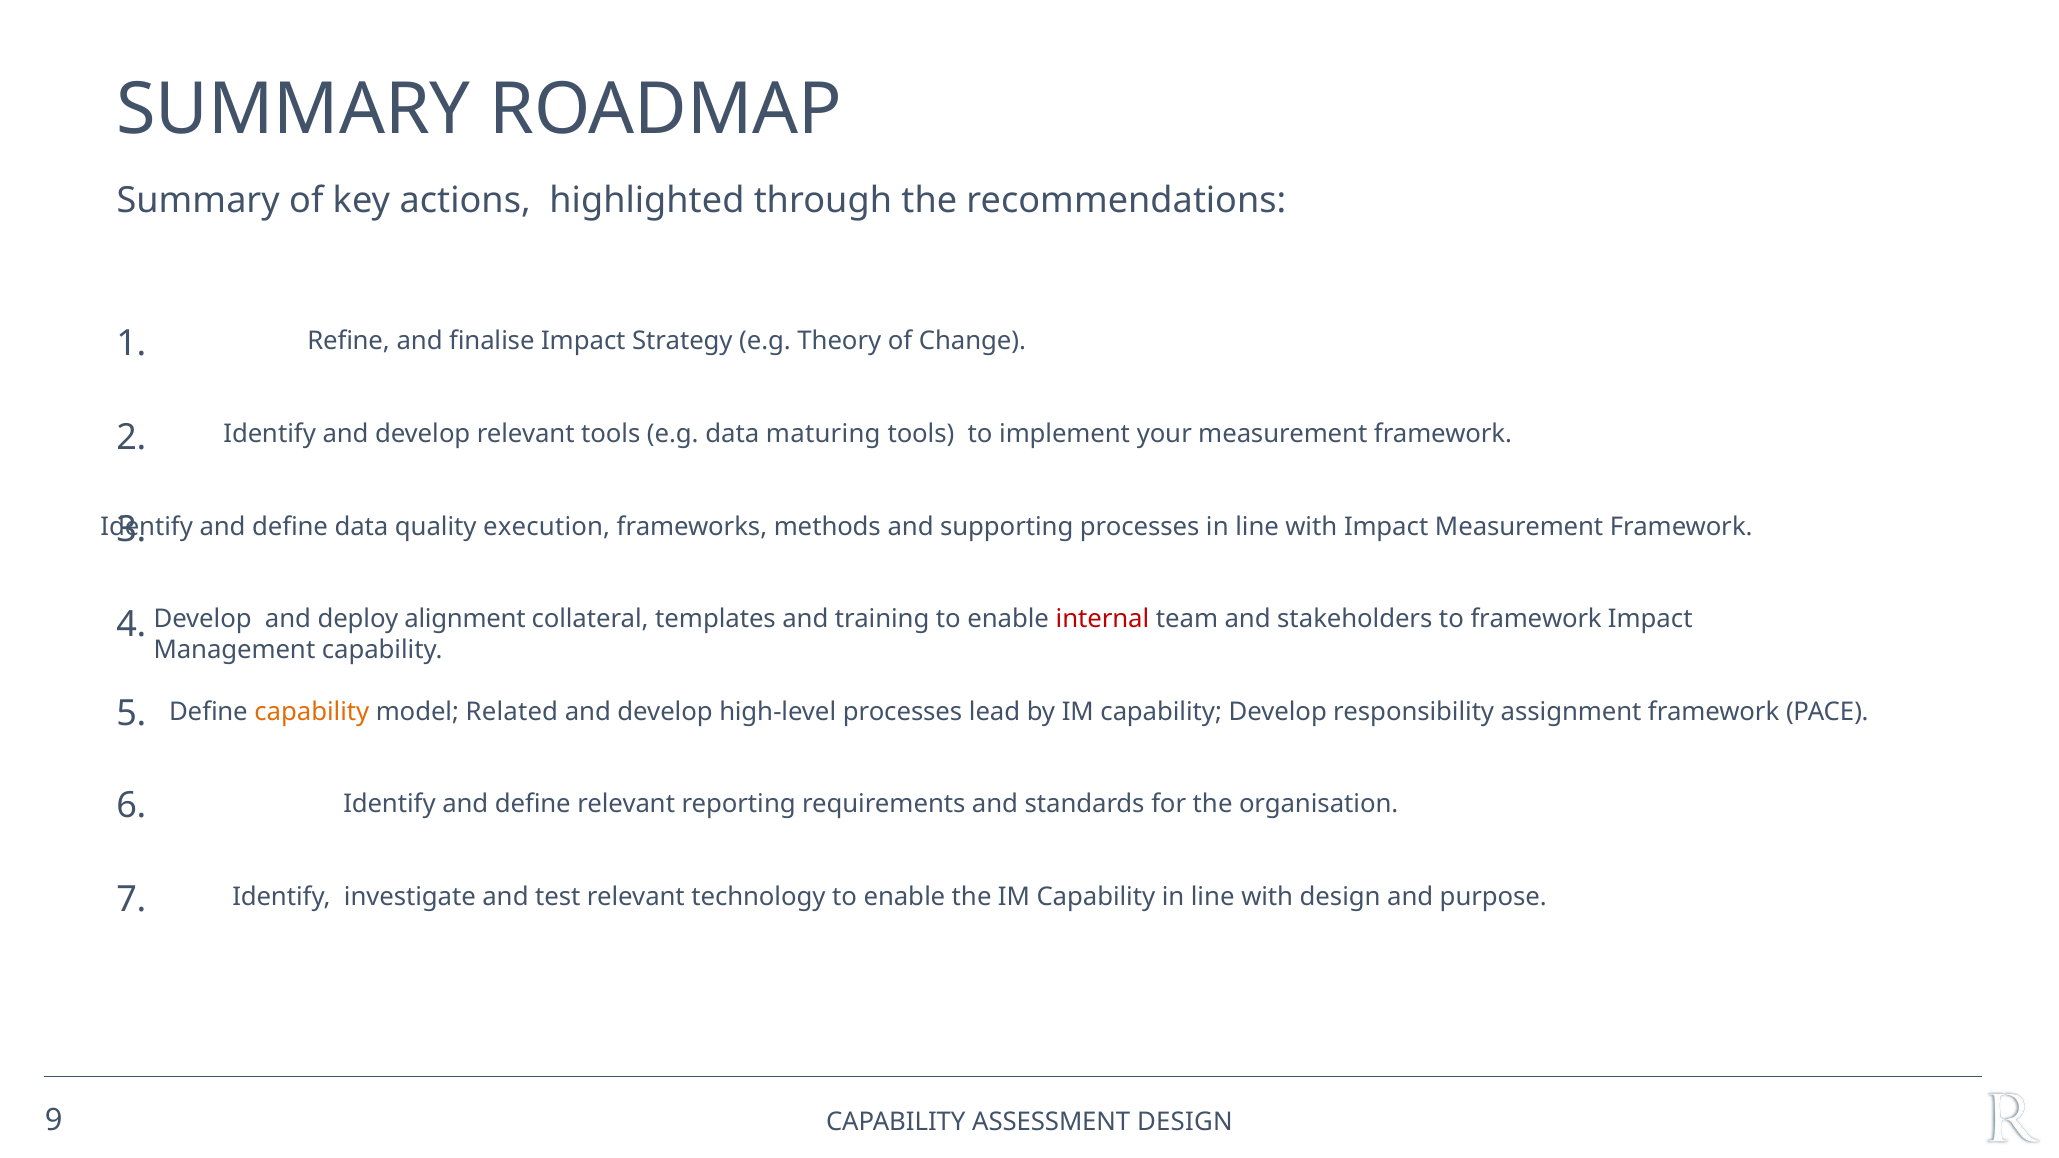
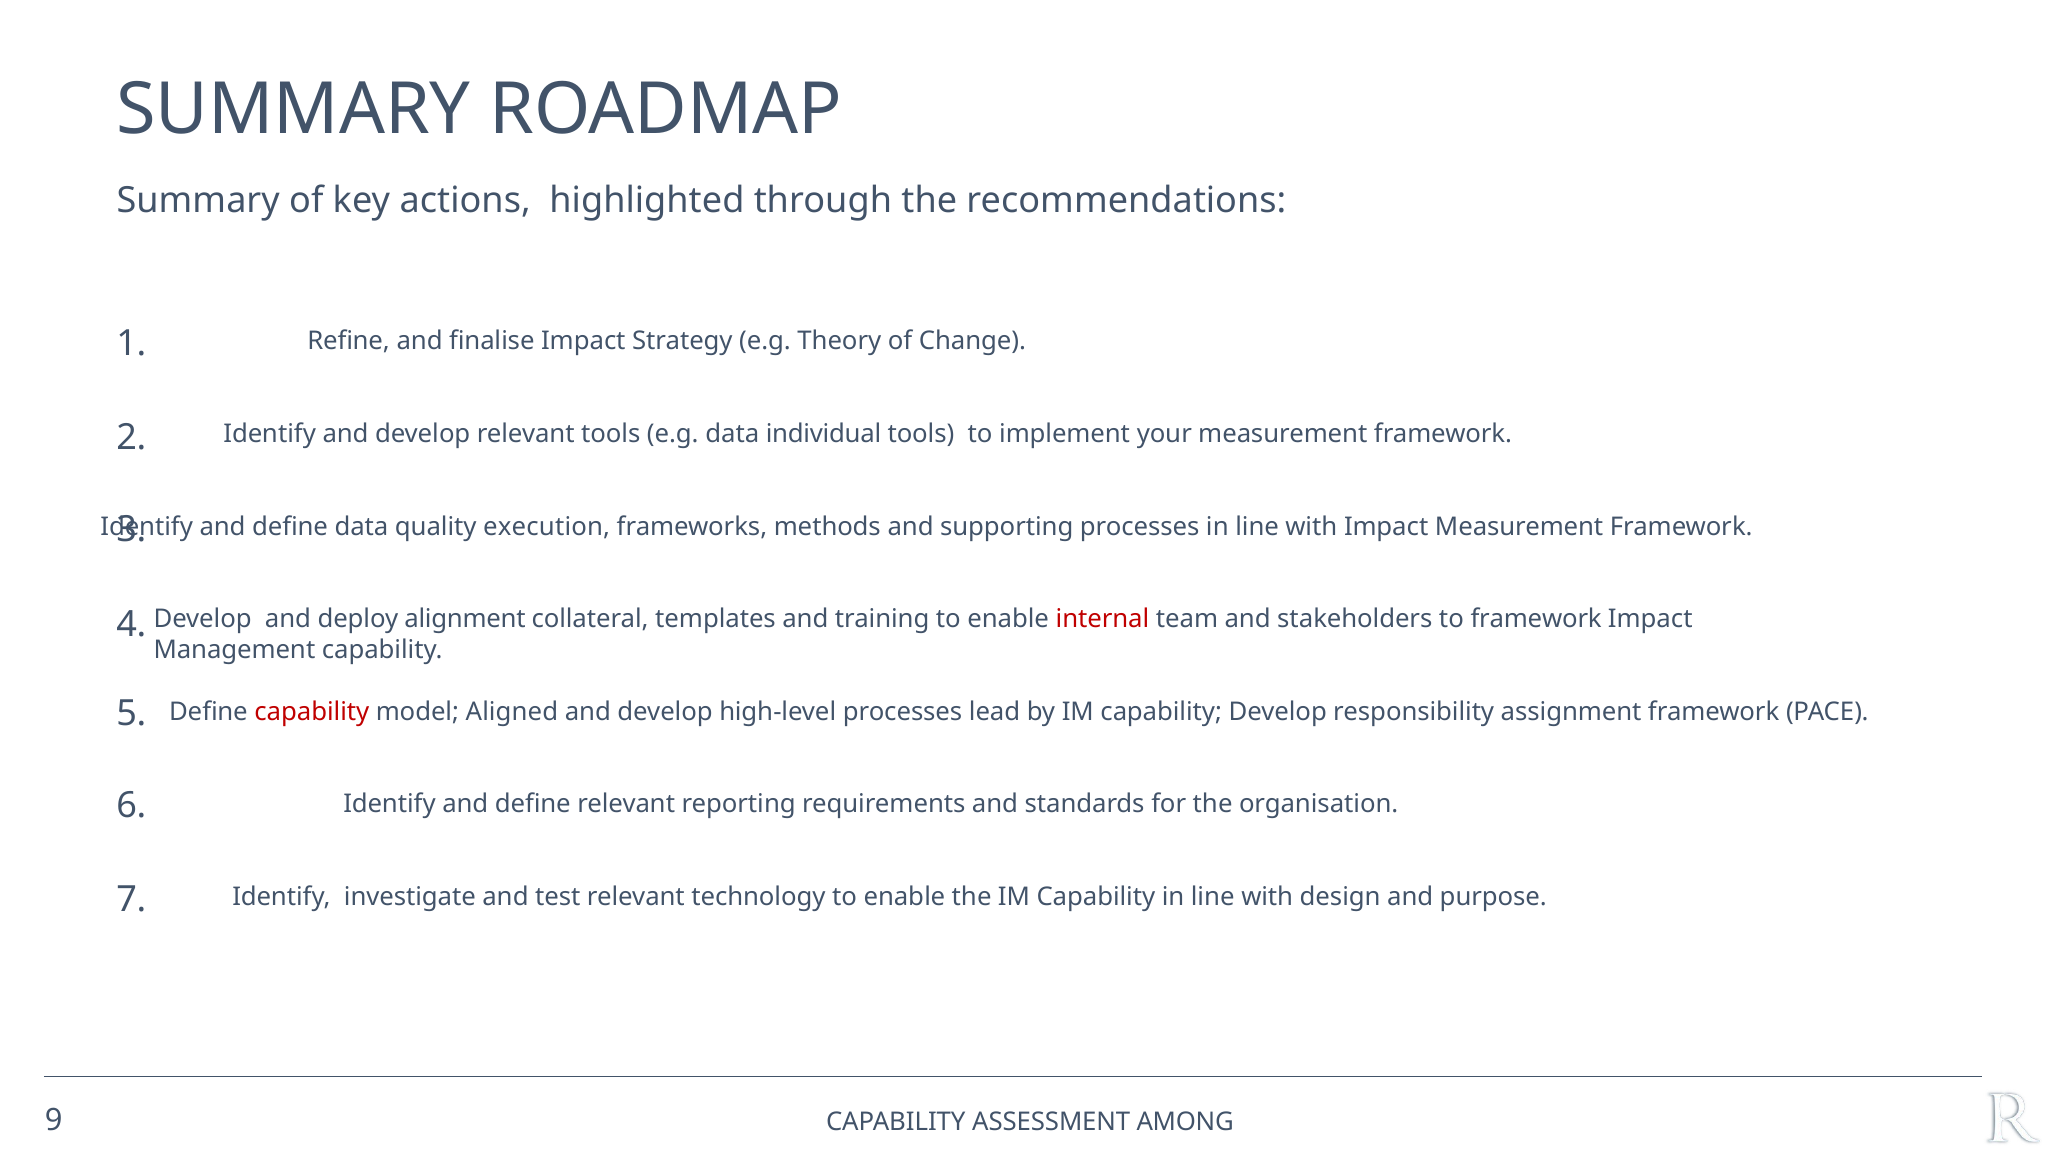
maturing: maturing -> individual (824, 434)
capability colour: orange -> red (312, 712)
Related: Related -> Aligned (512, 712)
ASSESSMENT DESIGN: DESIGN -> AMONG (1185, 1122)
